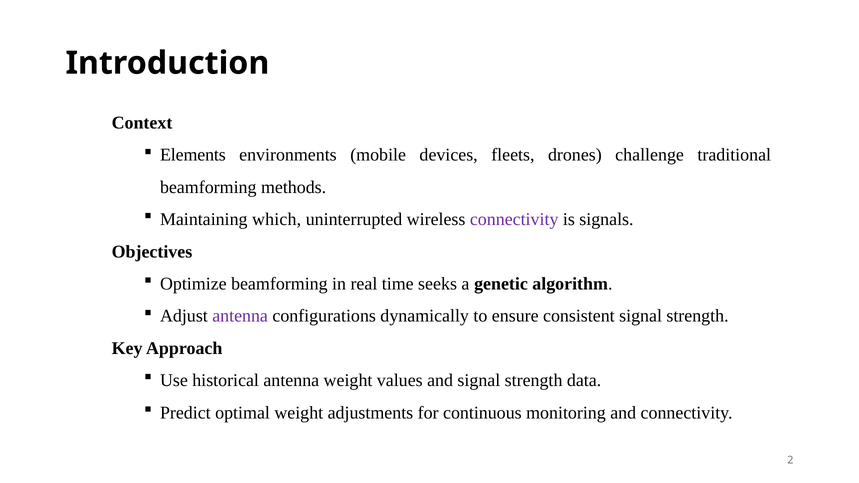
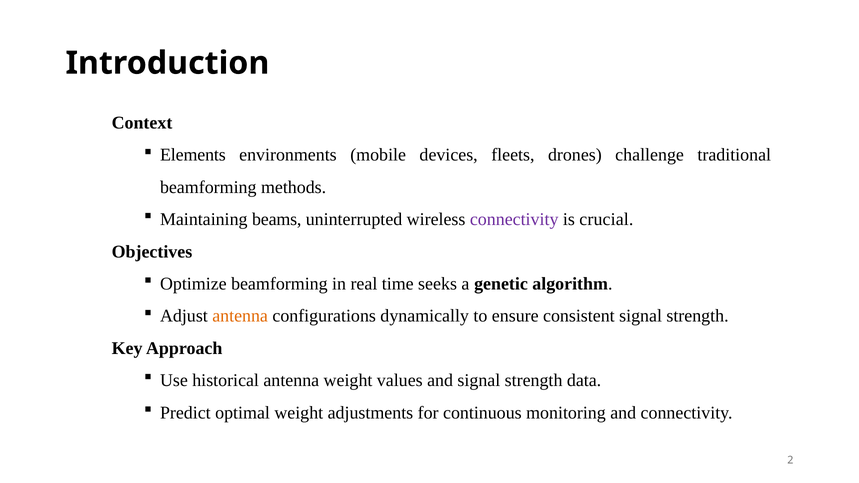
which: which -> beams (277, 219)
signals: signals -> crucial (606, 219)
antenna colour: purple -> orange (240, 316)
